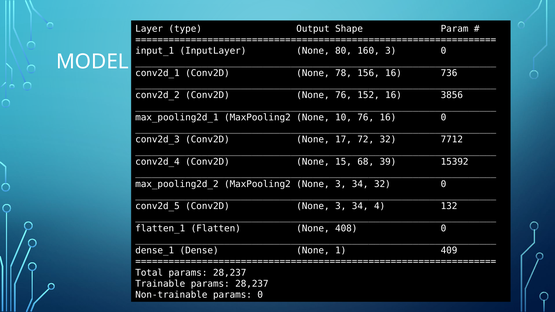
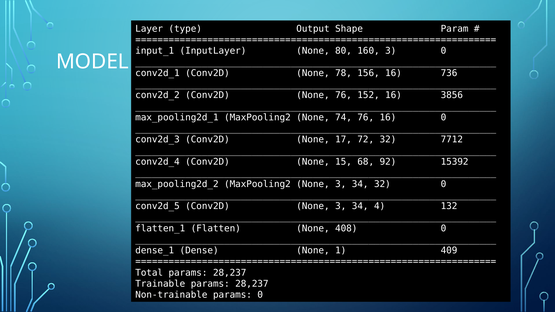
10: 10 -> 74 (343, 117)
39: 39 -> 92 (388, 162)
